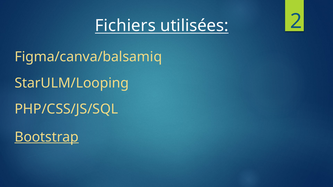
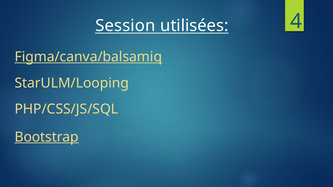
Fichiers: Fichiers -> Session (125, 26)
2: 2 -> 4 (296, 21)
Figma/canva/balsamiq underline: none -> present (88, 57)
